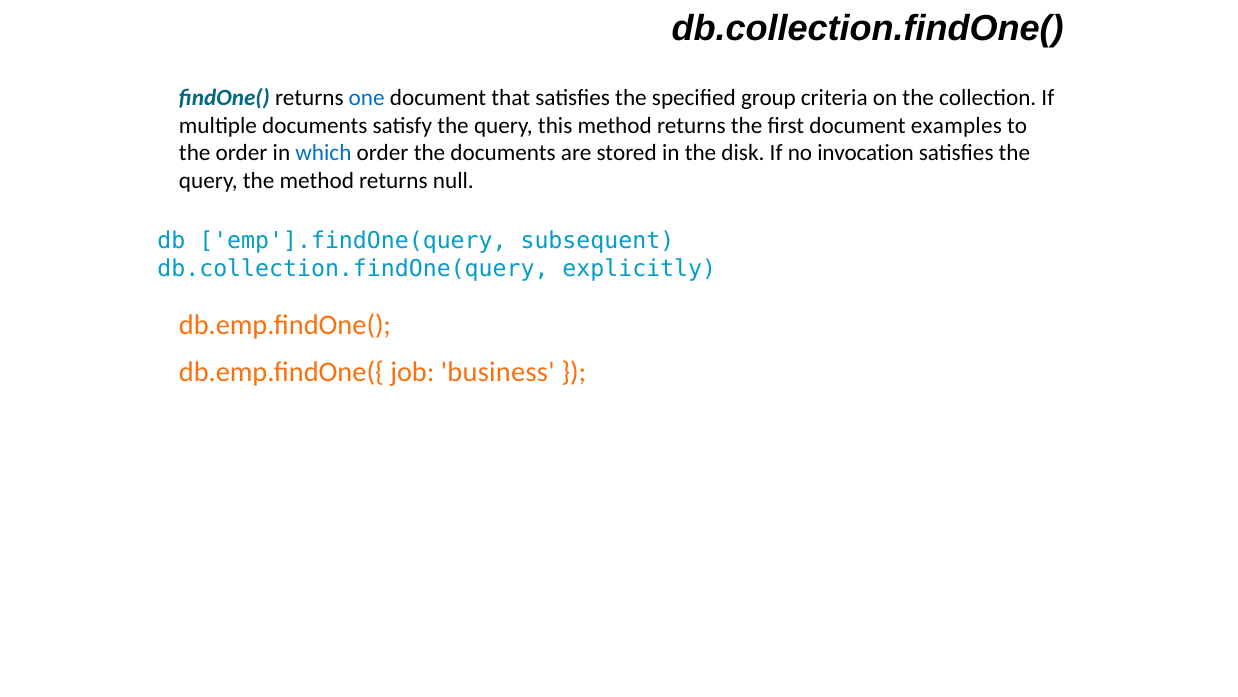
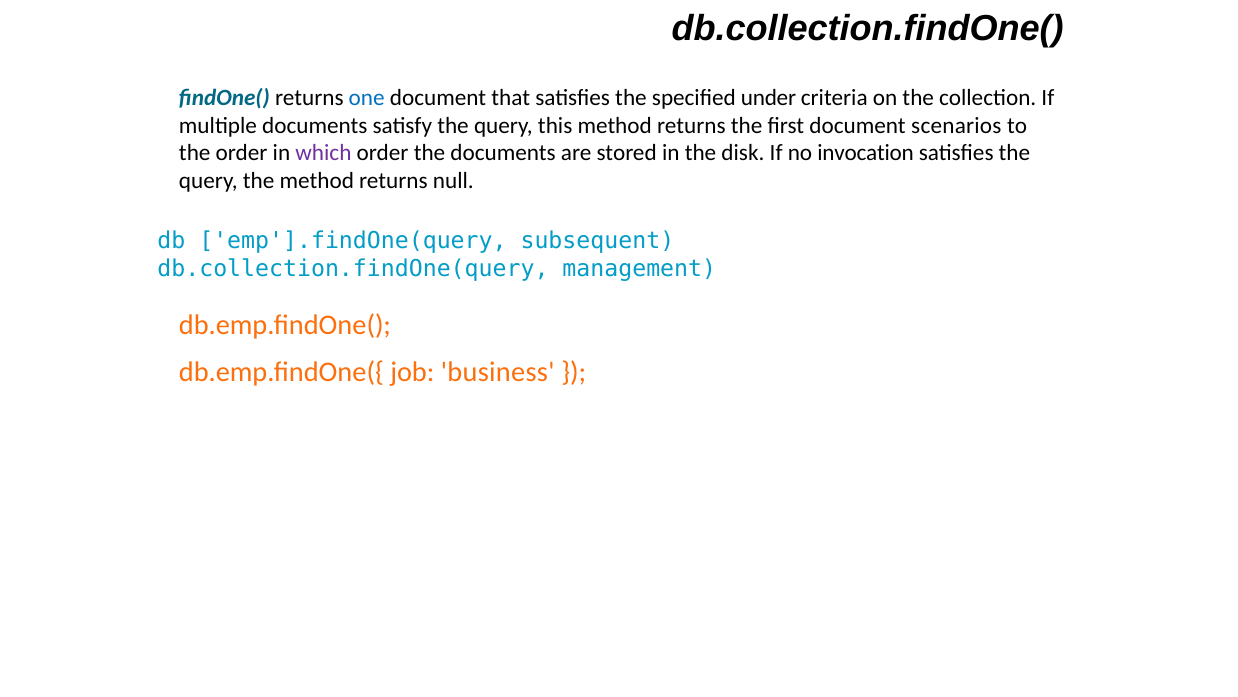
group: group -> under (768, 97)
examples: examples -> scenarios (956, 125)
which colour: blue -> purple (323, 153)
explicitly: explicitly -> management (639, 269)
